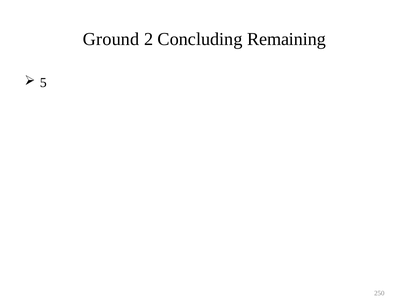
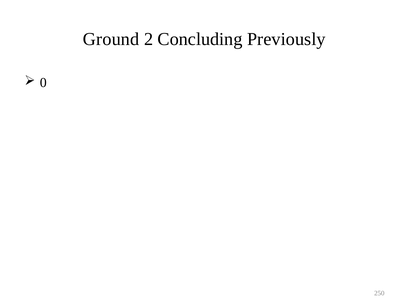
Remaining: Remaining -> Previously (286, 39)
5: 5 -> 0 (43, 83)
